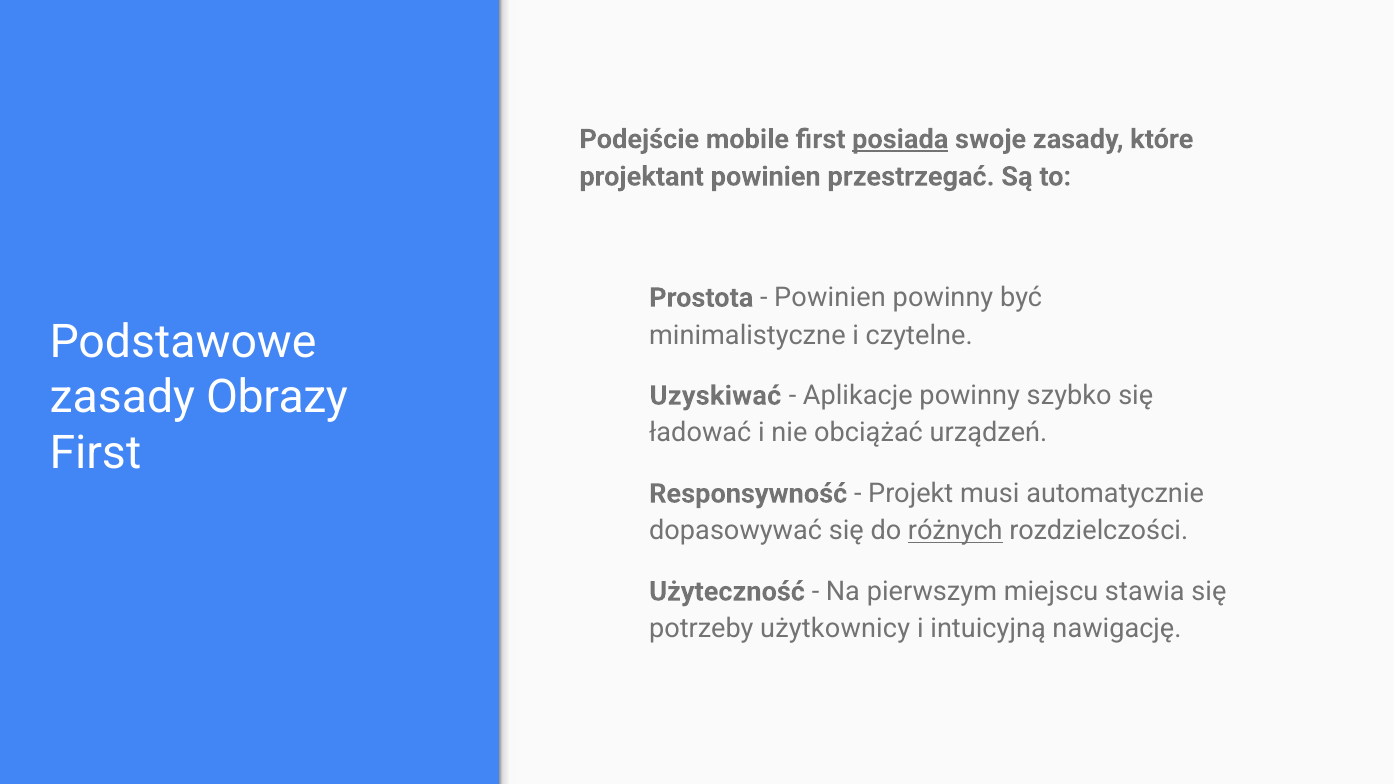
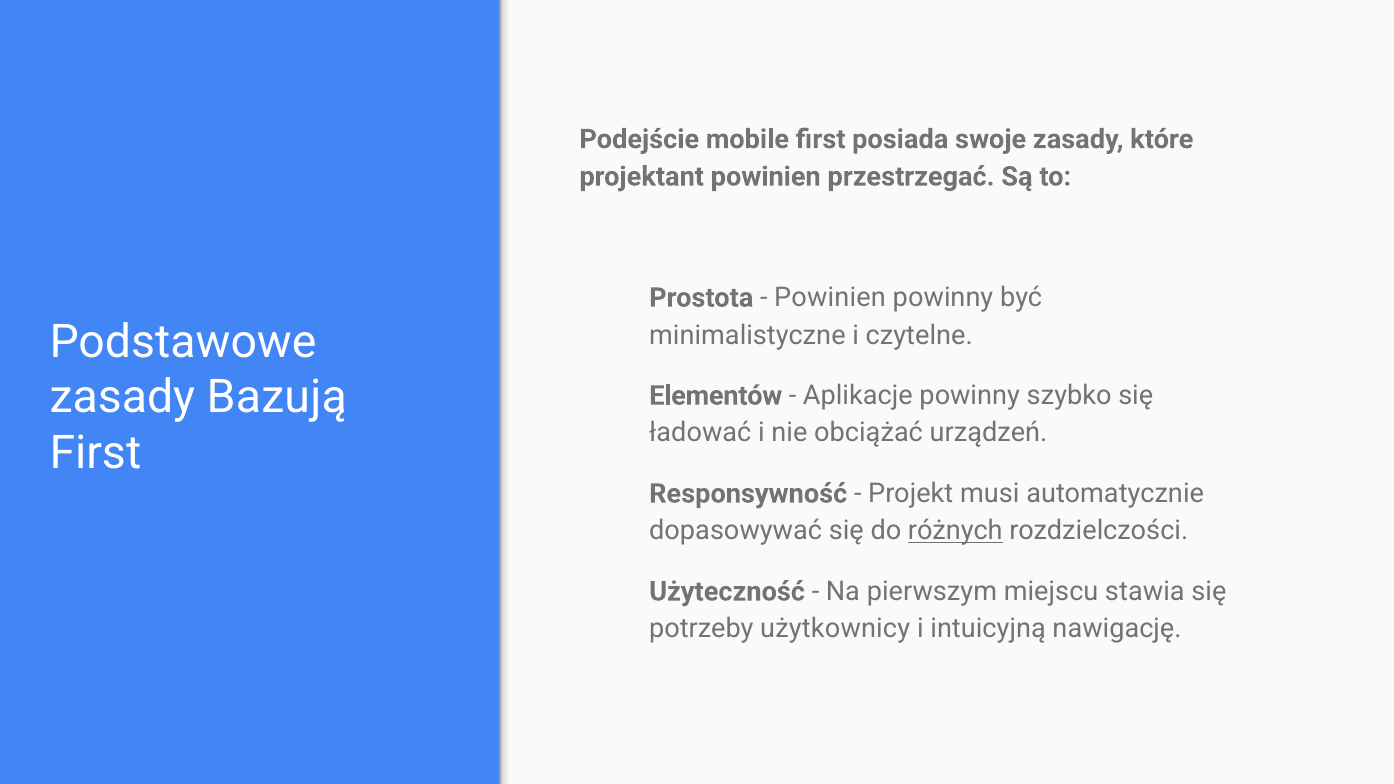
posiada underline: present -> none (900, 139)
Obrazy: Obrazy -> Bazują (277, 398)
Uzyskiwać: Uzyskiwać -> Elementów (716, 396)
